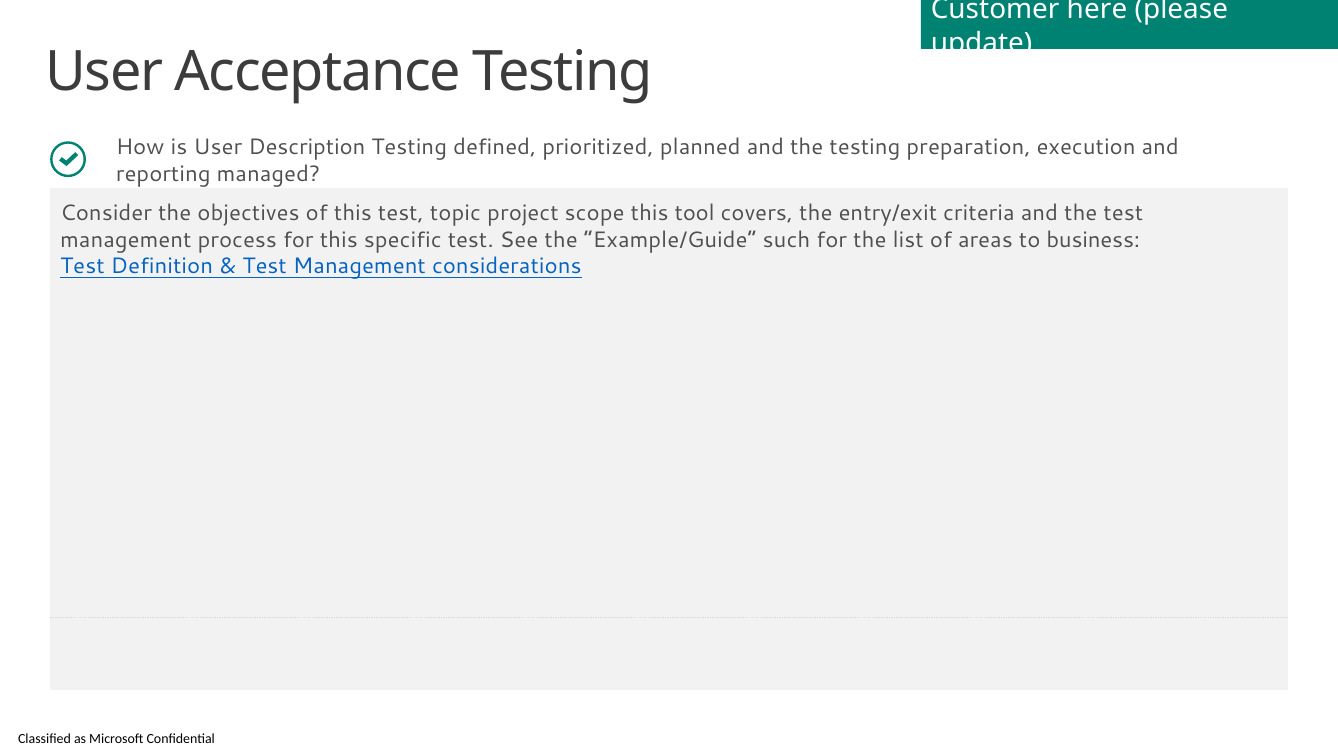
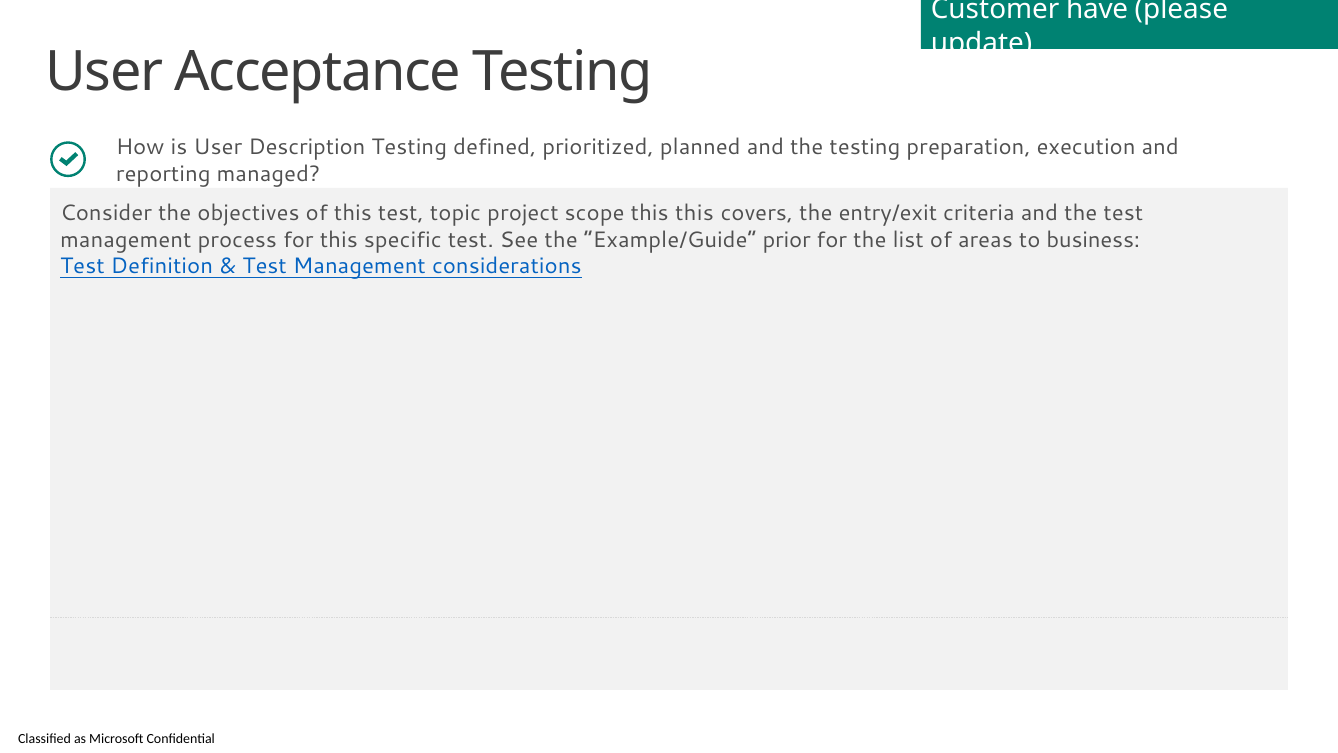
here: here -> have (1097, 10)
this tool: tool -> this (694, 213)
such: such -> prior (787, 240)
